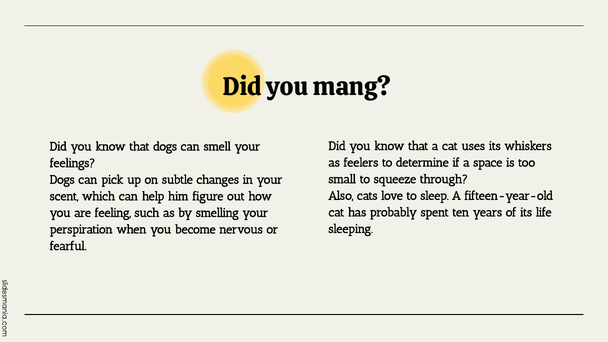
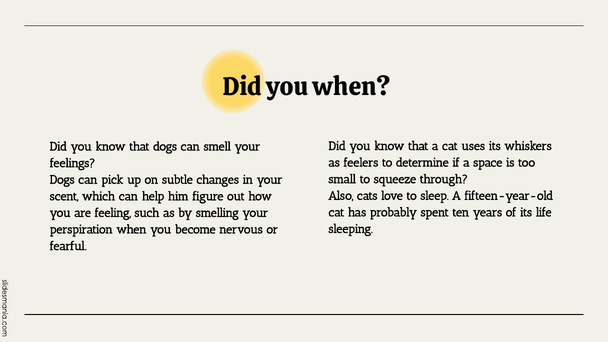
you mang: mang -> when (352, 87)
